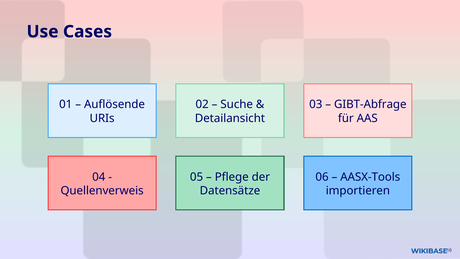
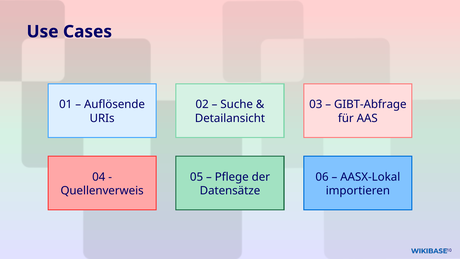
AASX-Tools: AASX-Tools -> AASX-Lokal (370, 177)
